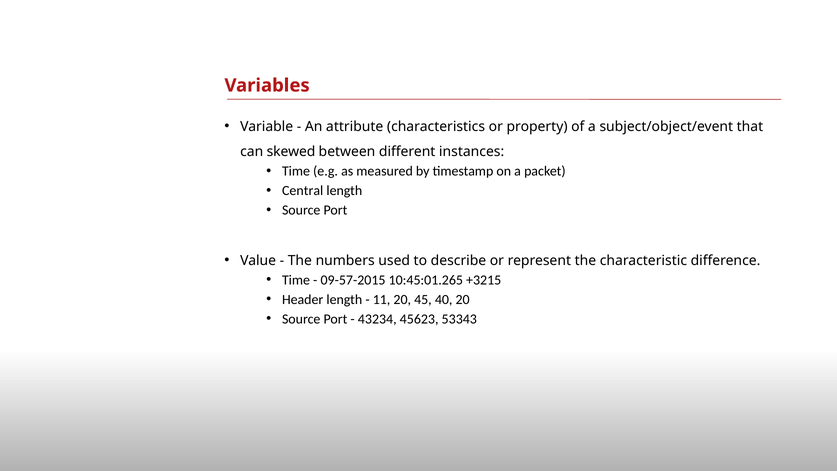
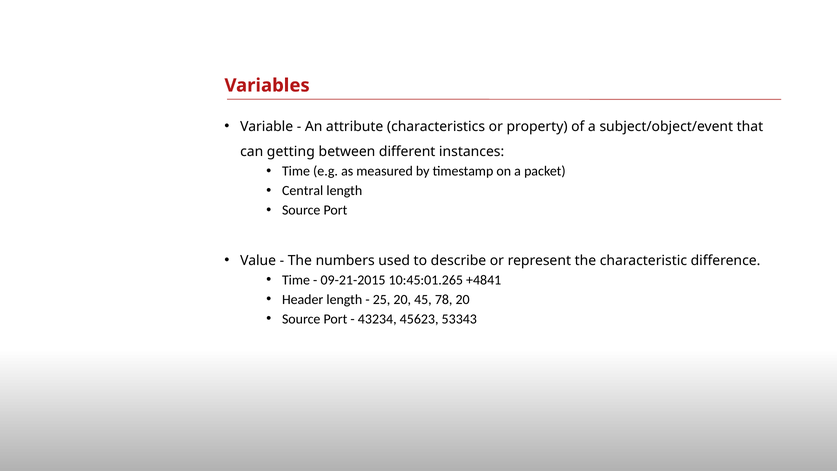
skewed: skewed -> getting (291, 152)
09-57-2015: 09-57-2015 -> 09-21-2015 (353, 280)
+3215: +3215 -> +4841 (484, 280)
11: 11 -> 25 (382, 299)
40: 40 -> 78 (444, 299)
